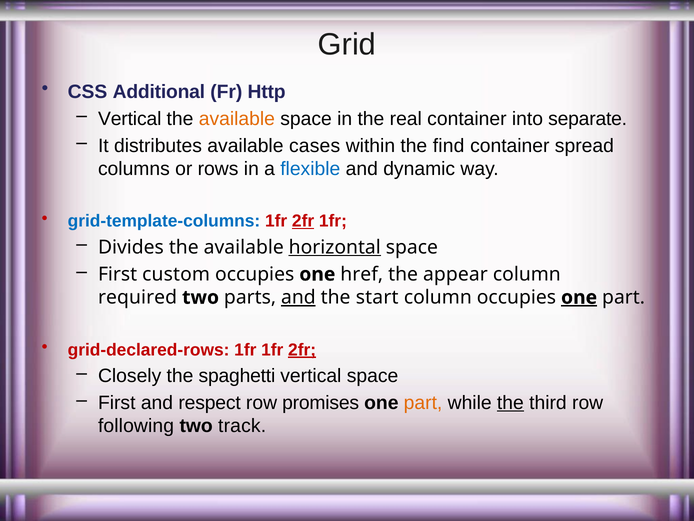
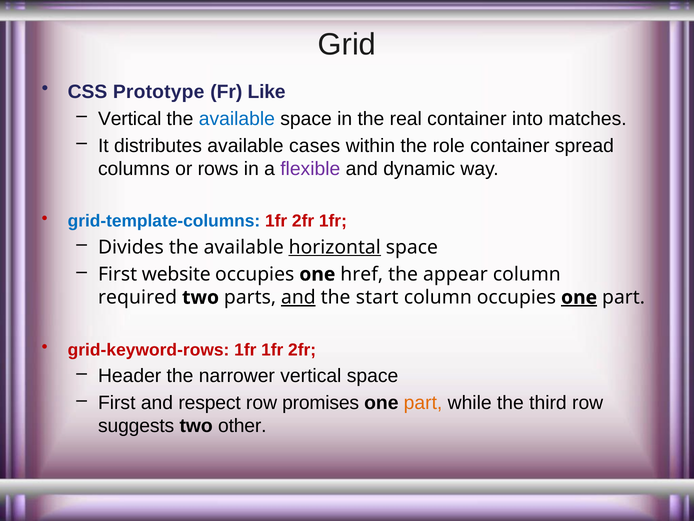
Additional: Additional -> Prototype (159, 92)
Http: Http -> Like (267, 92)
available colour: orange -> blue (237, 119)
separate: separate -> matches (588, 119)
find: find -> role (449, 146)
flexible colour: blue -> purple (310, 169)
2fr underline: present -> none (303, 221)
custom: custom -> website (176, 274)
grid-declared-rows: grid-declared-rows -> grid-keyword-rows (149, 349)
2fr underline: present -> none (302, 349)
Closely: Closely -> Header (130, 375)
spaghetti: spaghetti -> narrower (237, 375)
the underline: present -> none (510, 402)
following: following -> suggests (136, 426)
track: track -> other (242, 426)
